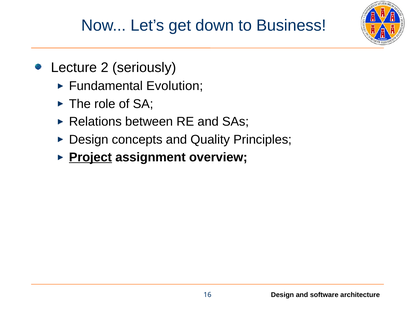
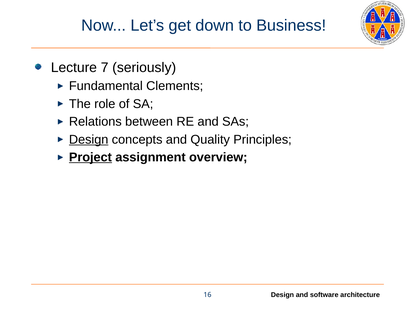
2: 2 -> 7 (105, 68)
Evolution: Evolution -> Clements (175, 86)
Design underline: none -> present (89, 139)
